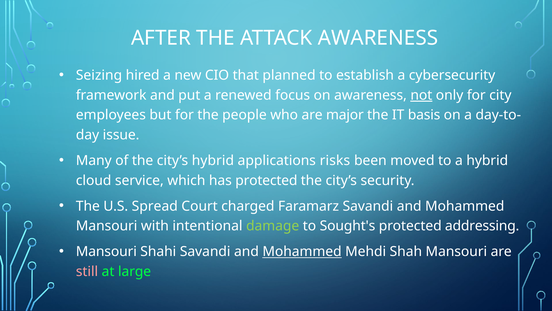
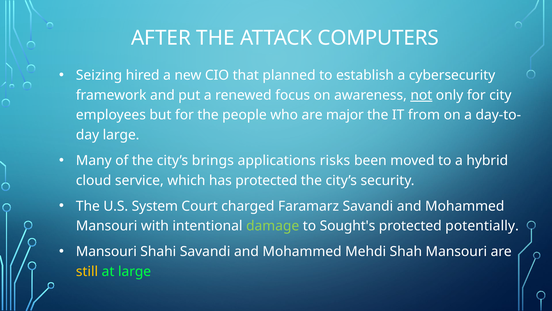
ATTACK AWARENESS: AWARENESS -> COMPUTERS (378, 38)
basis: basis -> from (424, 115)
issue: issue -> large (121, 135)
city’s hybrid: hybrid -> brings (213, 160)
Spread: Spread -> System (155, 206)
addressing: addressing -> potentially (482, 226)
Mohammed underline: present -> none (302, 251)
still colour: pink -> yellow (87, 271)
